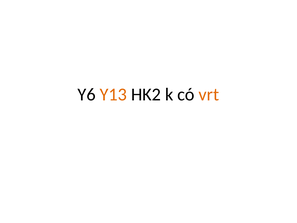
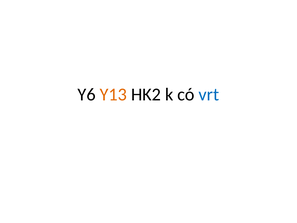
vrt colour: orange -> blue (209, 94)
